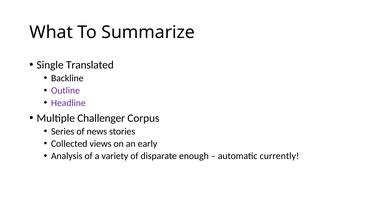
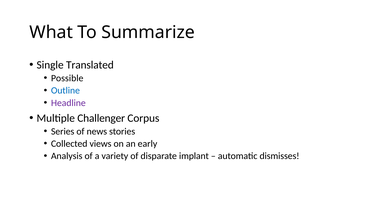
Backline: Backline -> Possible (67, 78)
Outline colour: purple -> blue (65, 91)
enough: enough -> implant (194, 156)
currently: currently -> dismisses (280, 156)
